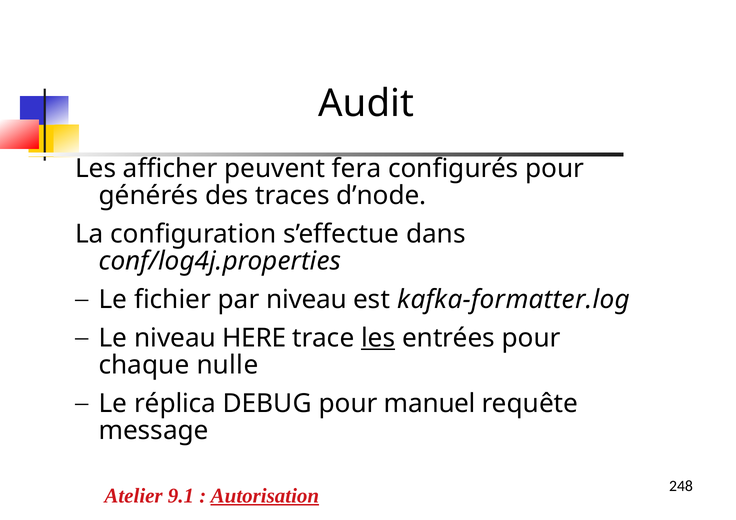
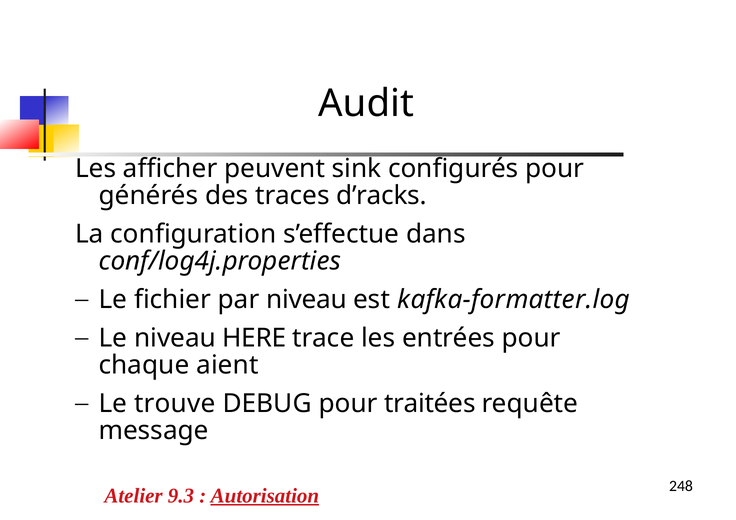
fera: fera -> sink (357, 169)
d’node: d’node -> d’racks (382, 196)
les underline: present -> none (378, 338)
nulle: nulle -> aient (227, 365)
réplica: réplica -> trouve (175, 404)
manuel: manuel -> traitées (430, 404)
9.1: 9.1 -> 9.3 (181, 496)
